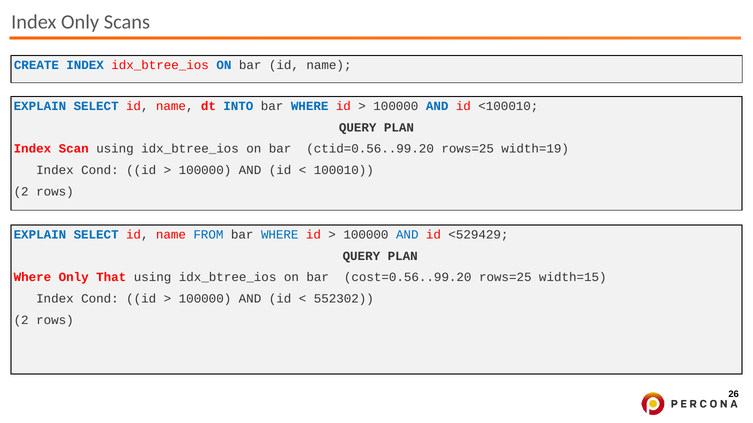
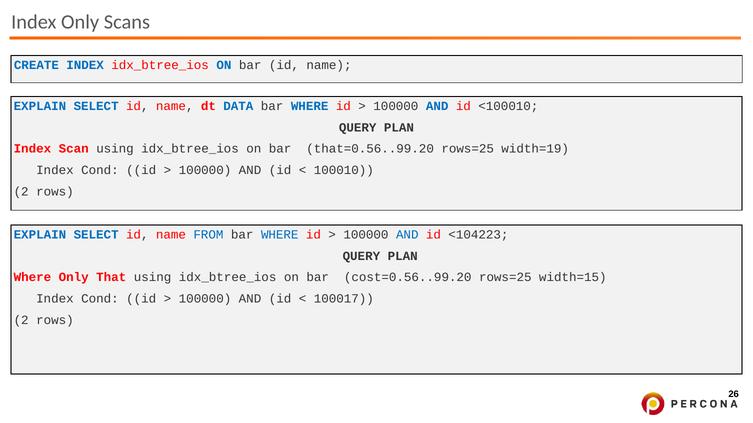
INTO: INTO -> DATA (238, 106)
ctid=0.56..99.20: ctid=0.56..99.20 -> that=0.56..99.20 (370, 149)
<529429: <529429 -> <104223 (478, 235)
552302: 552302 -> 100017 (344, 299)
